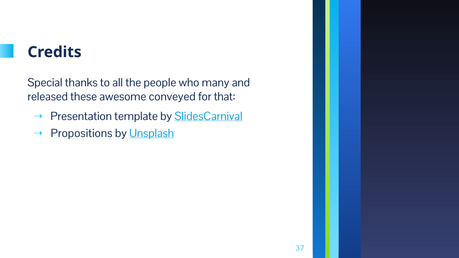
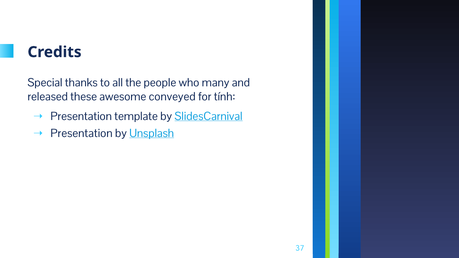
that: that -> tính (225, 97)
Propositions: Propositions -> Presentation (82, 133)
